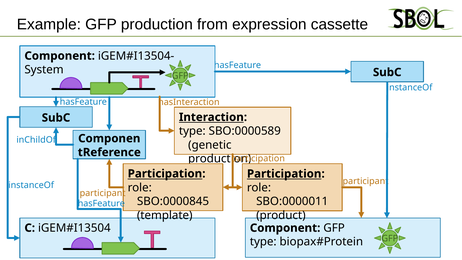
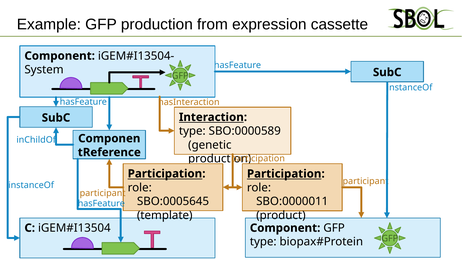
SBO:0000845: SBO:0000845 -> SBO:0005645 (173, 201)
